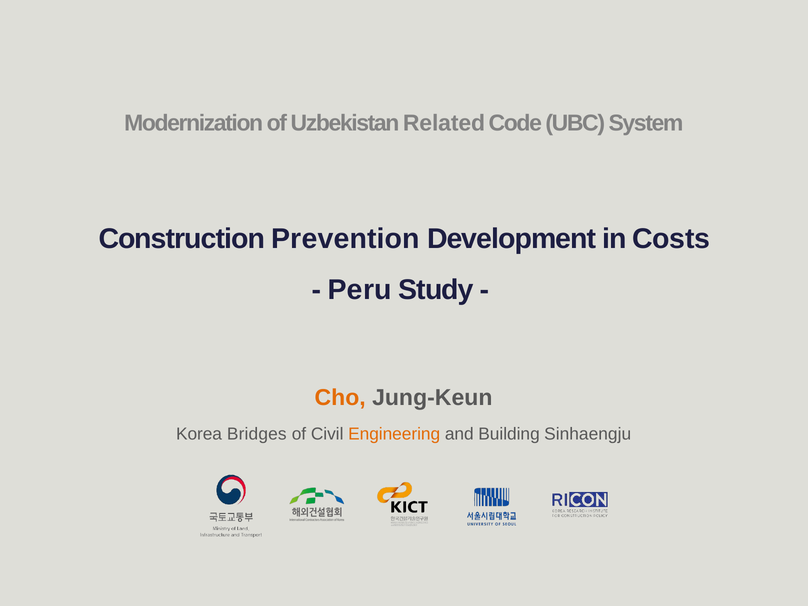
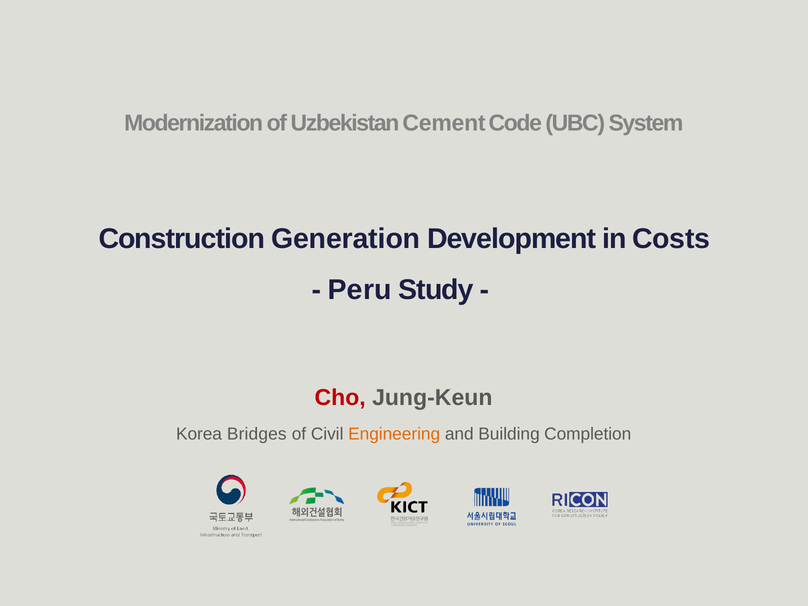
Related: Related -> Cement (444, 123)
Prevention: Prevention -> Generation (346, 239)
Cho colour: orange -> red (340, 398)
Sinhaengju: Sinhaengju -> Completion (588, 434)
